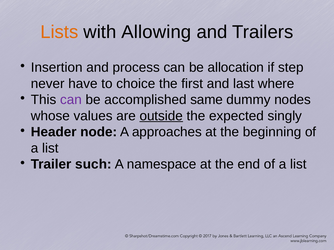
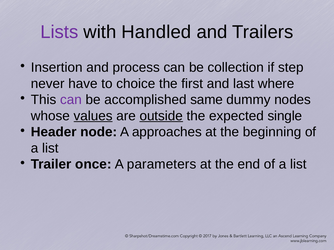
Lists colour: orange -> purple (59, 32)
Allowing: Allowing -> Handled (156, 32)
allocation: allocation -> collection (236, 68)
values underline: none -> present (93, 116)
singly: singly -> single (285, 116)
such: such -> once (93, 165)
namespace: namespace -> parameters (162, 165)
